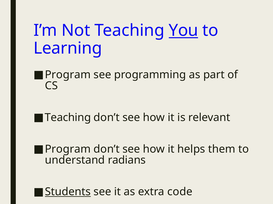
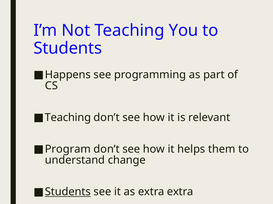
You underline: present -> none (184, 31)
Learning: Learning -> Students (68, 48)
Program: Program -> Happens (68, 75)
radians: radians -> change (127, 161)
extra code: code -> extra (180, 192)
